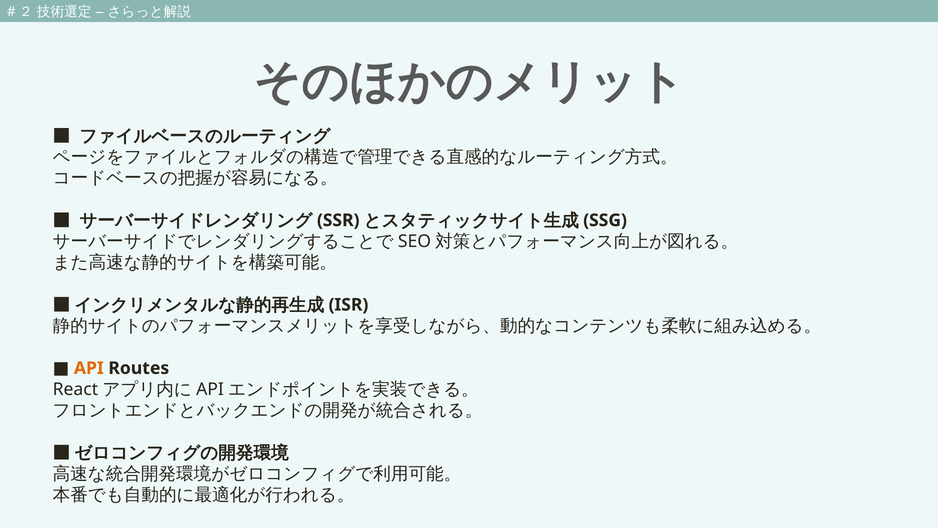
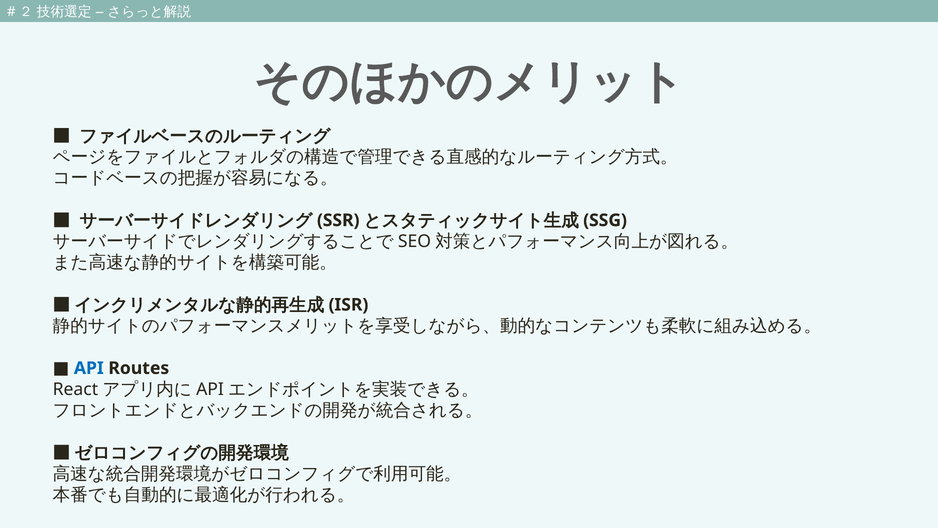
API colour: orange -> blue (89, 368)
